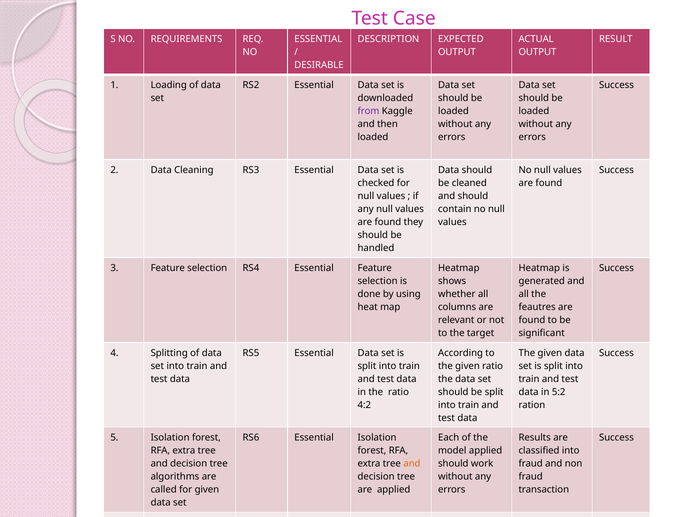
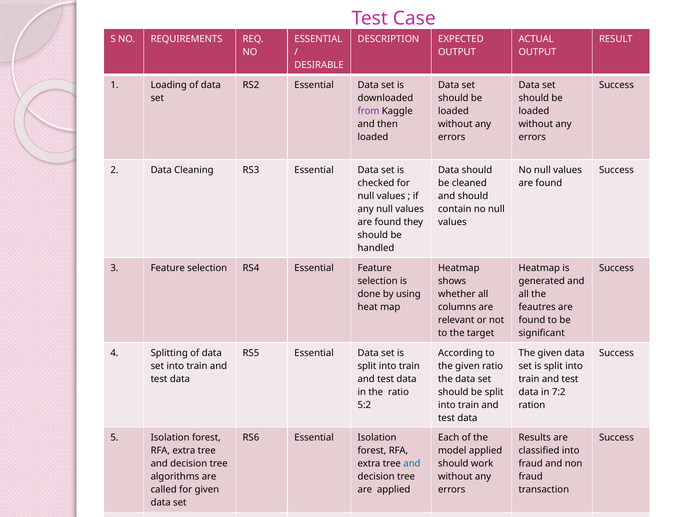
5:2: 5:2 -> 7:2 (559, 392)
4:2: 4:2 -> 5:2 (364, 405)
and colour: orange -> blue (412, 464)
